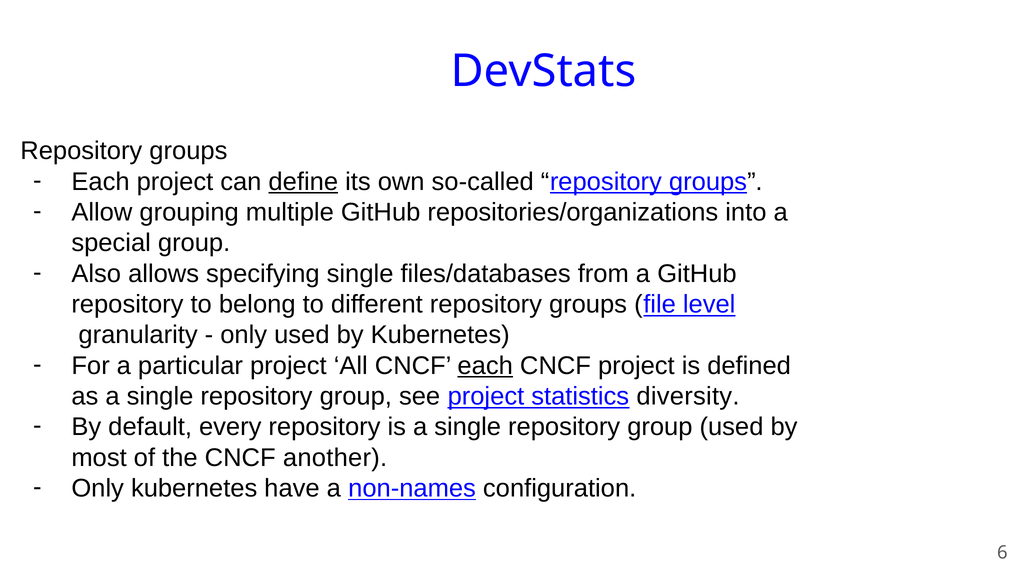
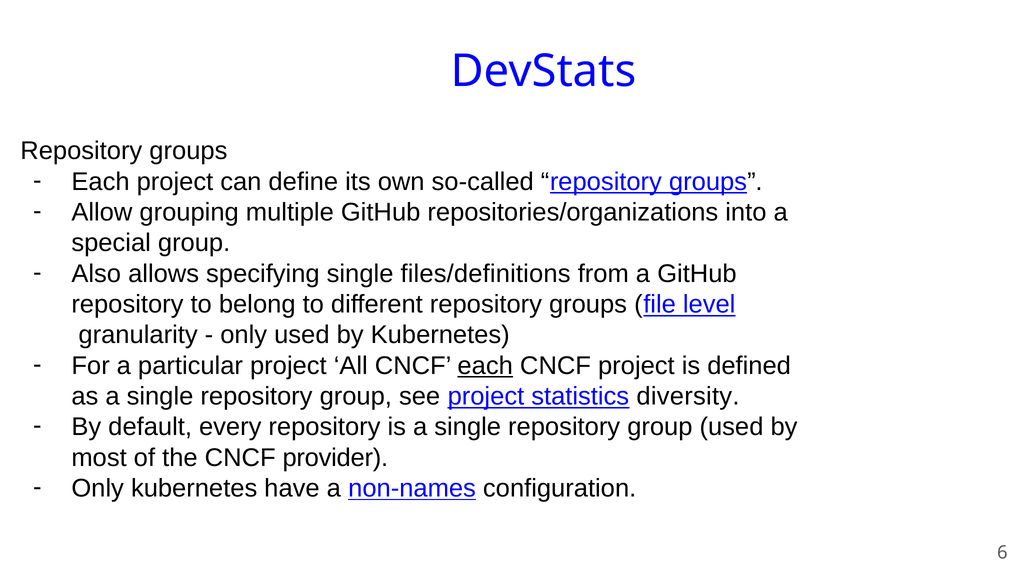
define underline: present -> none (303, 182)
files/databases: files/databases -> files/definitions (486, 274)
another: another -> provider (335, 458)
